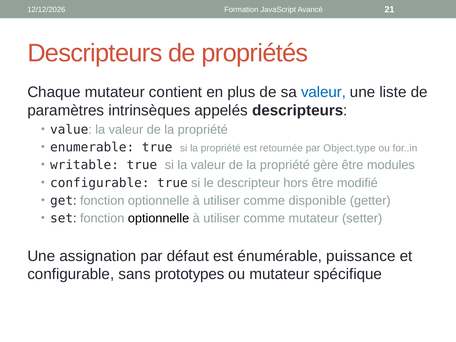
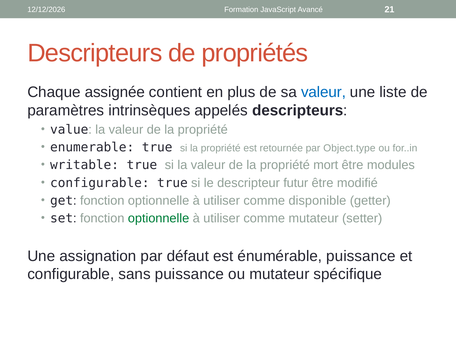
Chaque mutateur: mutateur -> assignée (115, 92)
gère: gère -> mort (326, 165)
hors: hors -> futur (296, 183)
optionnelle colour: black -> green (159, 218)
sans prototypes: prototypes -> puissance (189, 274)
